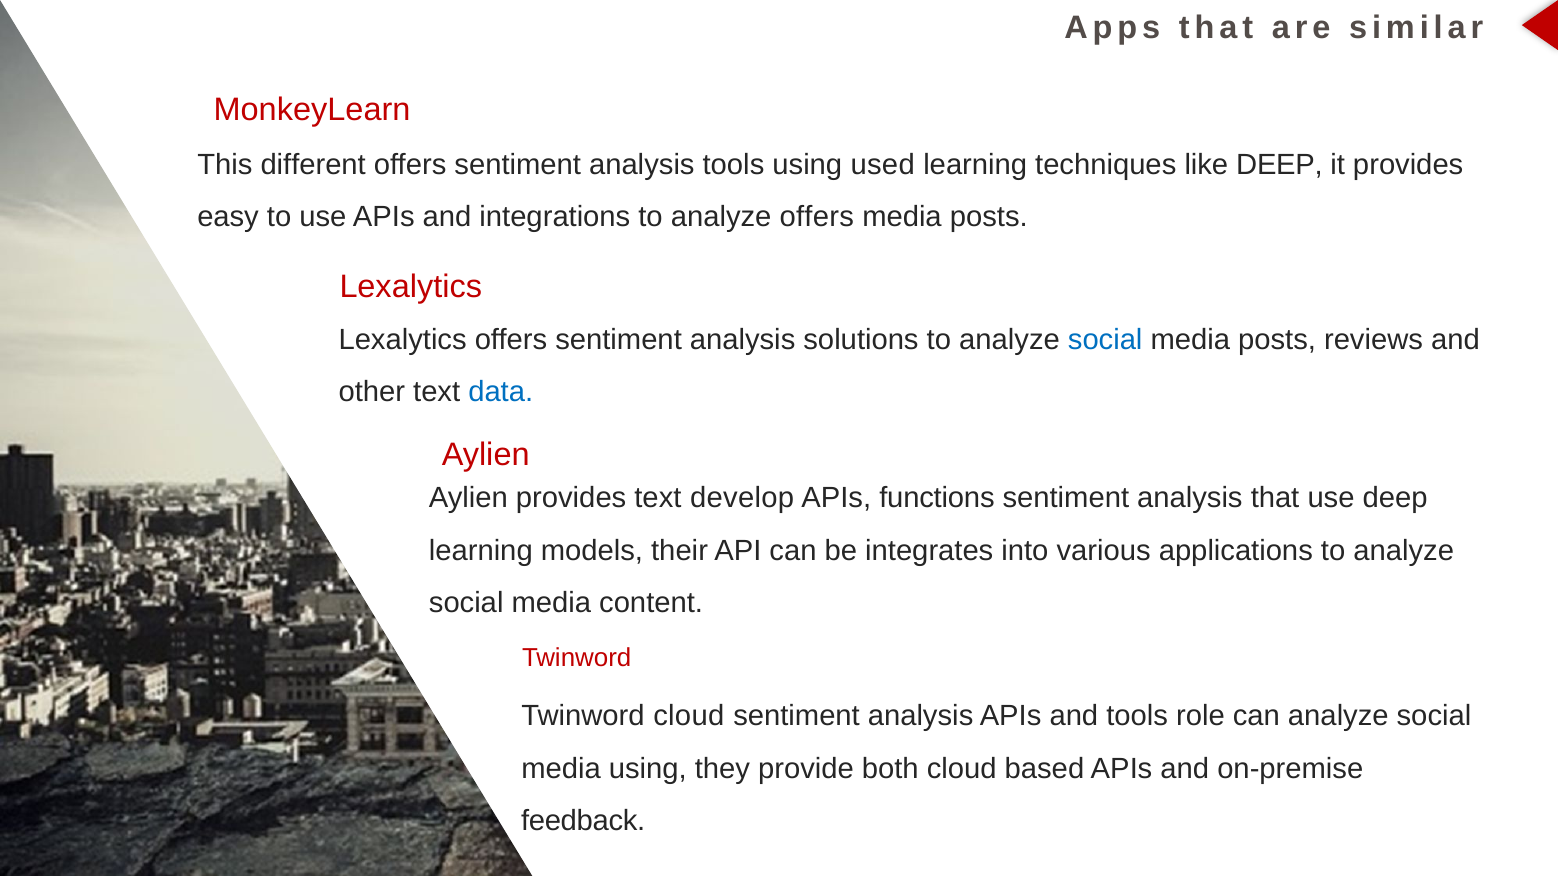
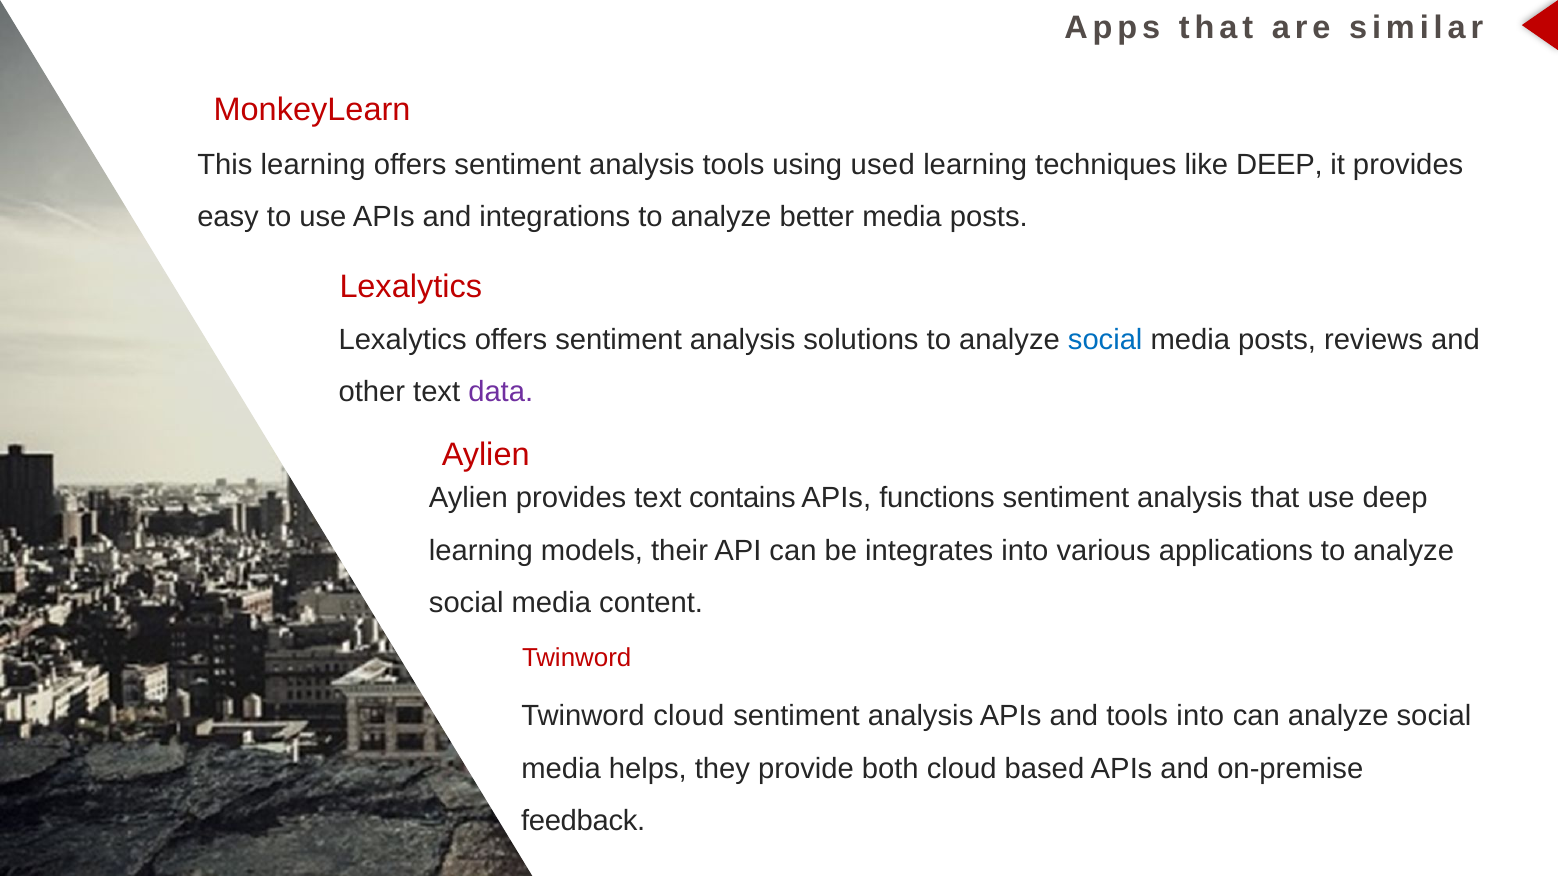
This different: different -> learning (313, 165)
analyze offers: offers -> better (817, 217)
data colour: blue -> purple (501, 392)
develop: develop -> contains (742, 498)
tools role: role -> into (1200, 716)
media using: using -> helps (648, 769)
